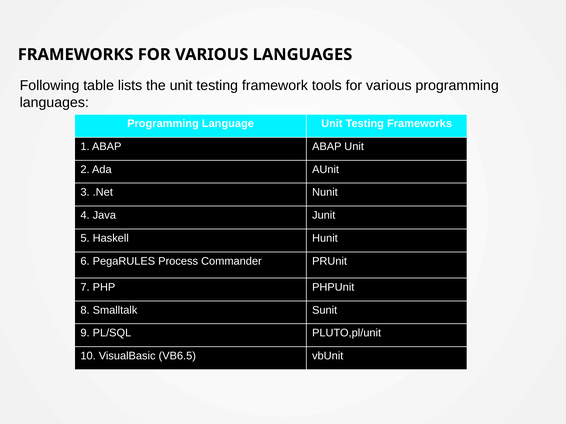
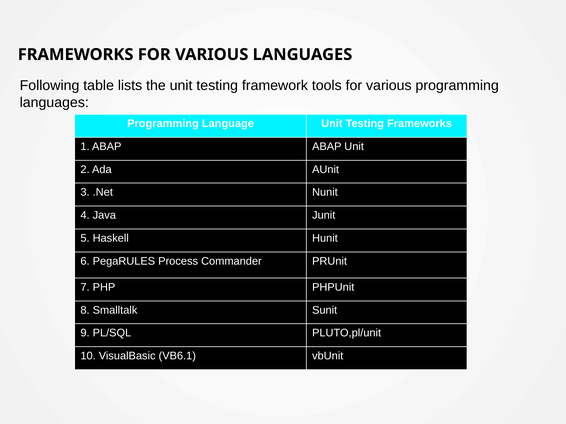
VB6.5: VB6.5 -> VB6.1 (177, 356)
